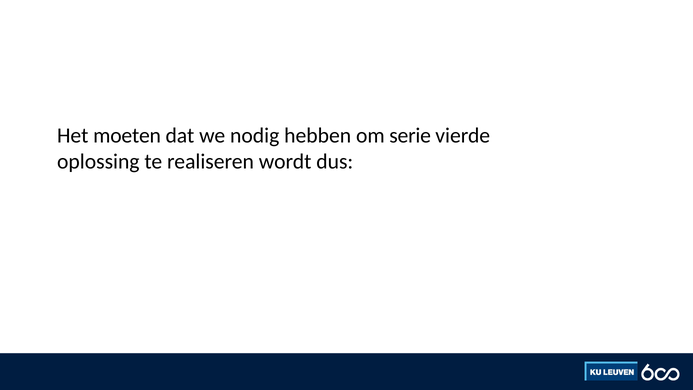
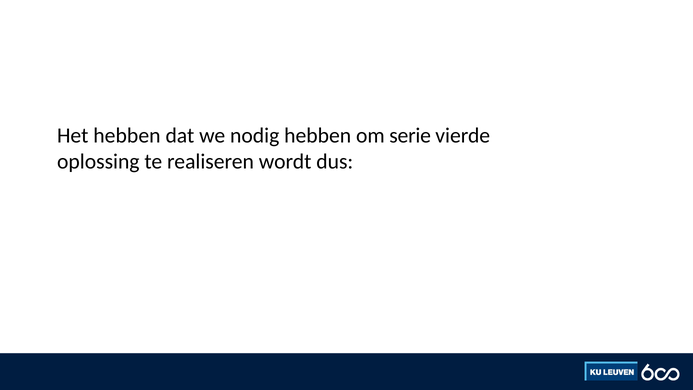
Het moeten: moeten -> hebben (127, 136)
